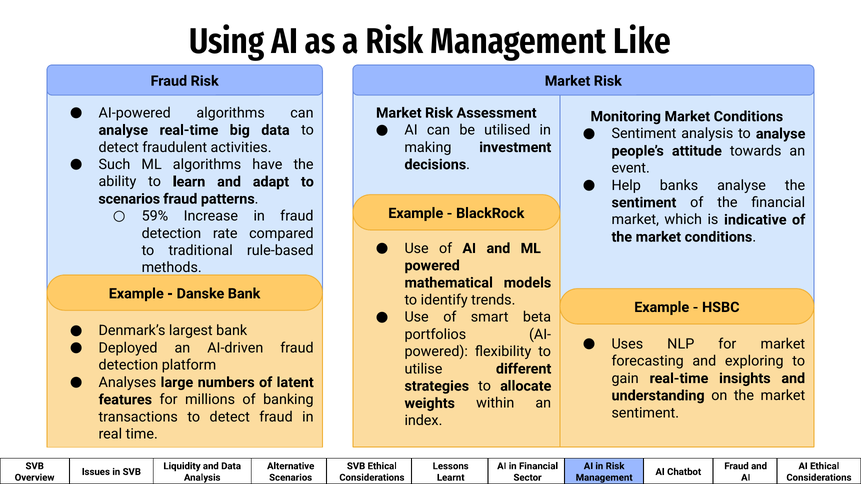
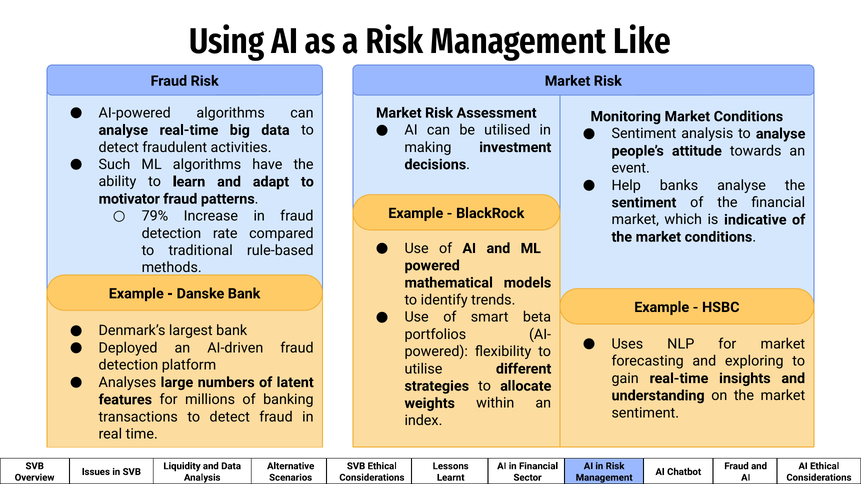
scenarios: scenarios -> motivator (129, 199)
59%: 59% -> 79% (155, 216)
